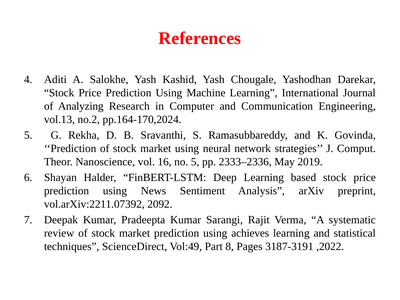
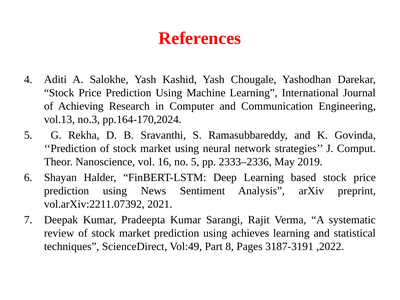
Analyzing: Analyzing -> Achieving (81, 106)
no.2: no.2 -> no.3 (89, 120)
2092: 2092 -> 2021 (160, 204)
